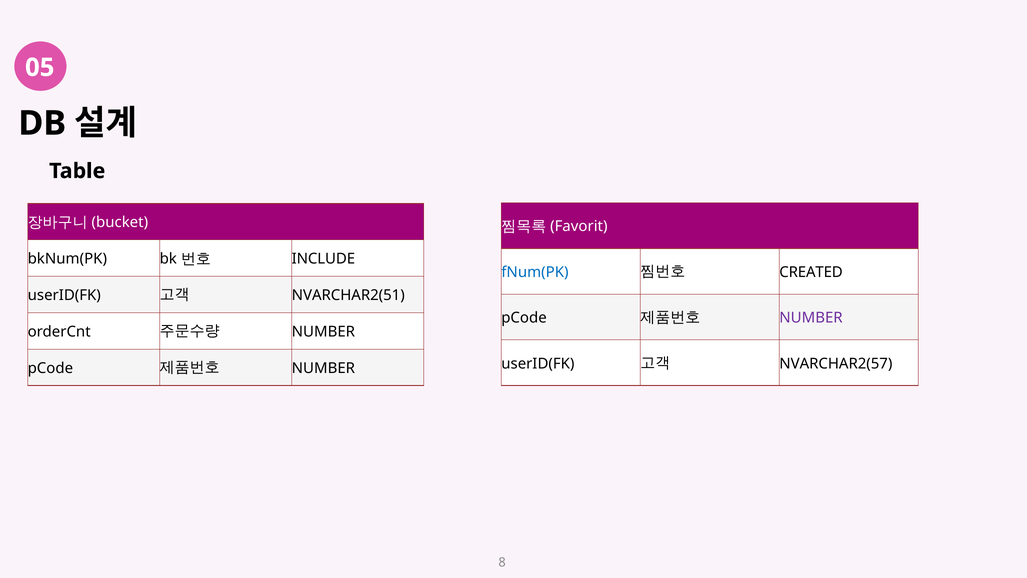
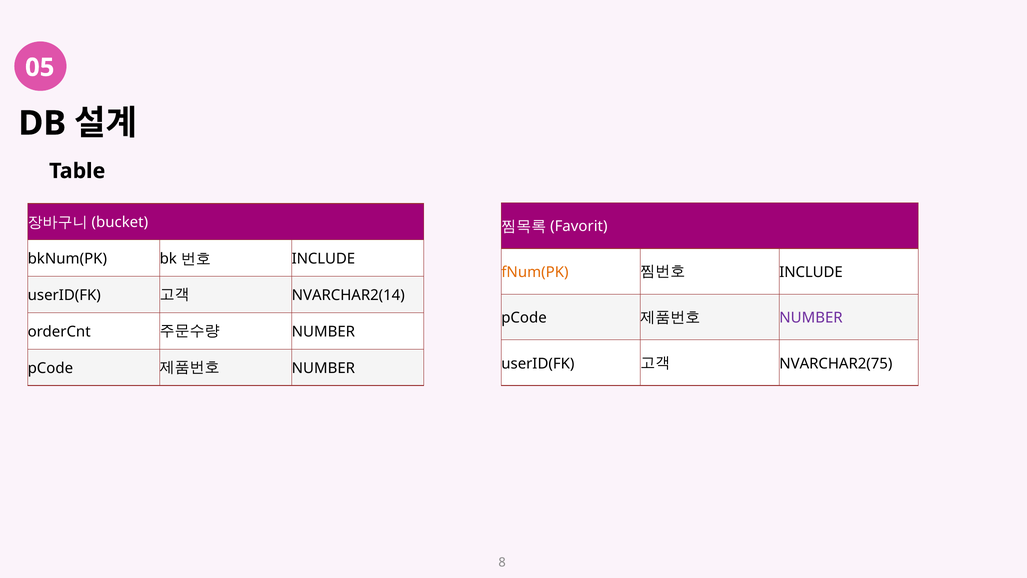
fNum(PK colour: blue -> orange (535, 272)
CREATED: CREATED -> INCLUDE (811, 272)
NVARCHAR2(51: NVARCHAR2(51 -> NVARCHAR2(14 (348, 295)
NVARCHAR2(57: NVARCHAR2(57 -> NVARCHAR2(75 (836, 363)
